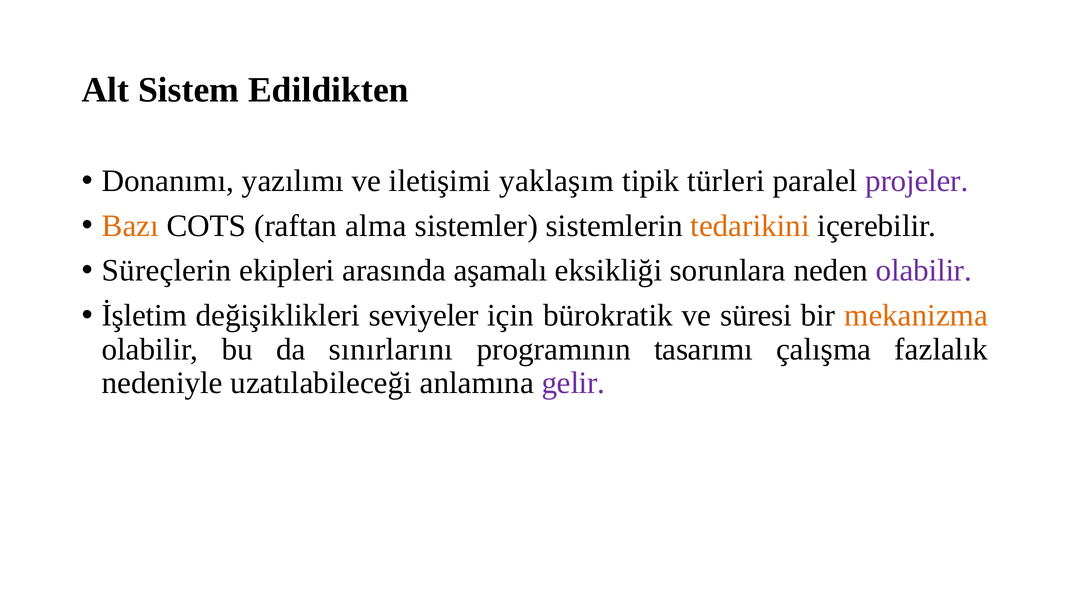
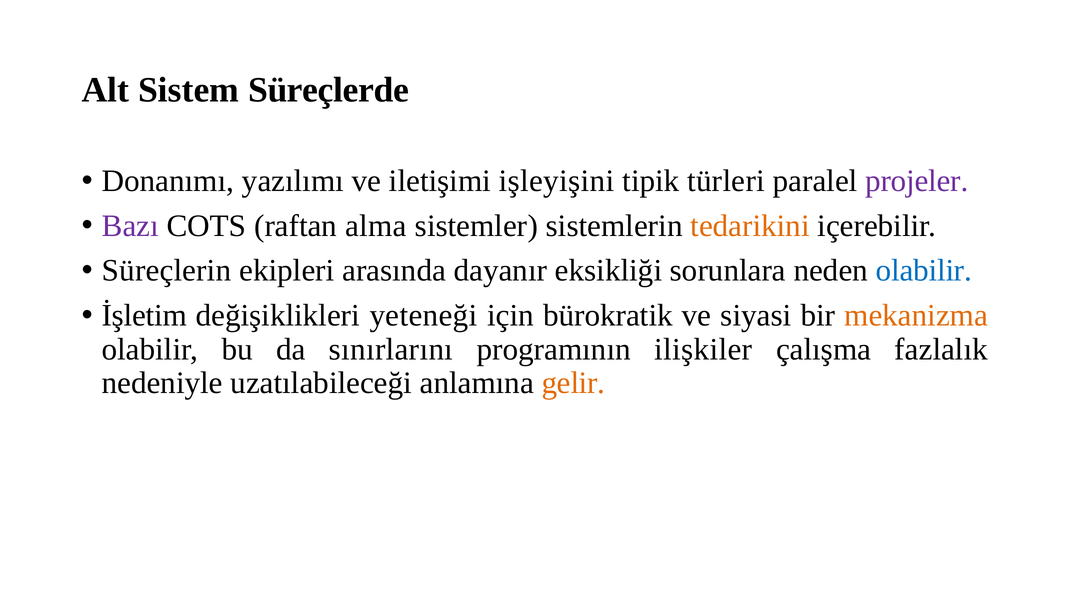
Edildikten: Edildikten -> Süreçlerde (329, 90)
yaklaşım: yaklaşım -> işleyişini (557, 181)
Bazı colour: orange -> purple (130, 226)
aşamalı: aşamalı -> dayanır (500, 271)
olabilir colour: purple -> blue (924, 271)
seviyeler: seviyeler -> yeteneği (423, 316)
süresi: süresi -> siyasi (756, 316)
tasarımı: tasarımı -> ilişkiler (703, 350)
gelir colour: purple -> orange (573, 383)
